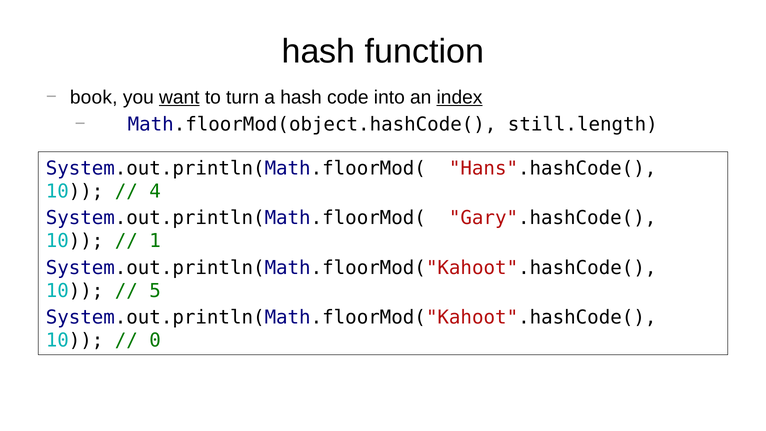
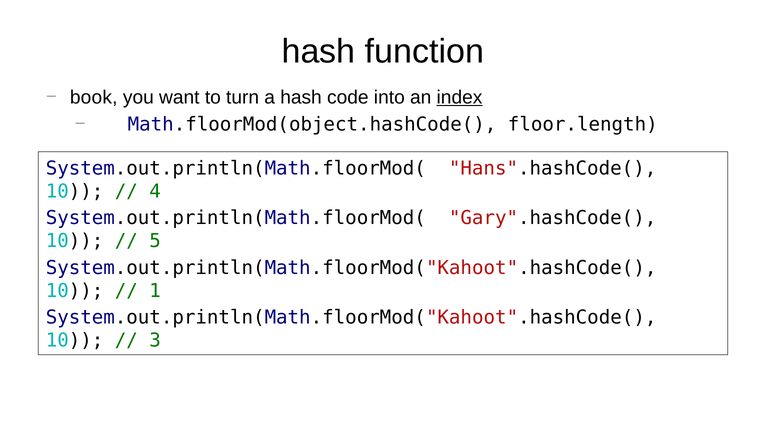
want underline: present -> none (179, 97)
still.length: still.length -> floor.length (583, 124)
1: 1 -> 5 (155, 241)
5: 5 -> 1 (155, 291)
0: 0 -> 3 (155, 341)
